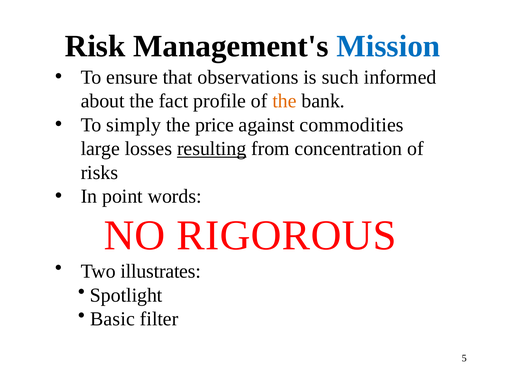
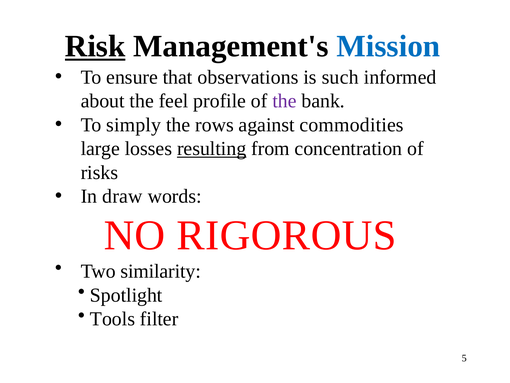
Risk underline: none -> present (95, 46)
fact: fact -> feel (174, 101)
the colour: orange -> purple (284, 101)
price: price -> rows (214, 125)
point: point -> draw (122, 196)
illustrates: illustrates -> similarity (161, 271)
Basic: Basic -> Tools (113, 319)
